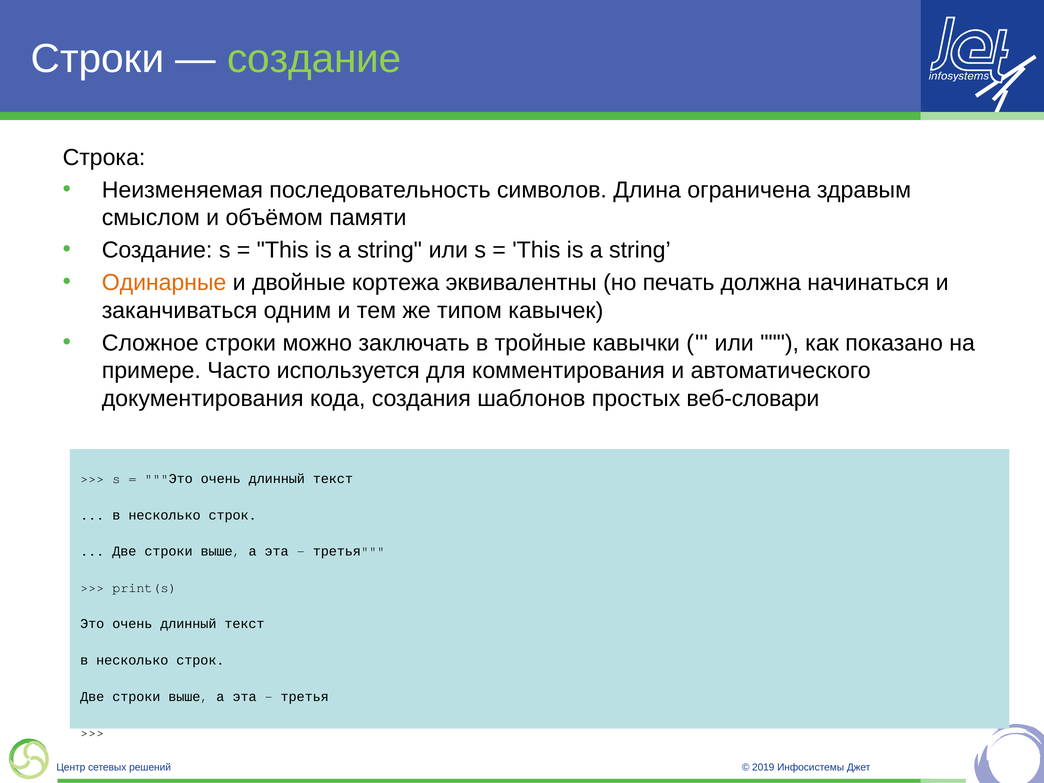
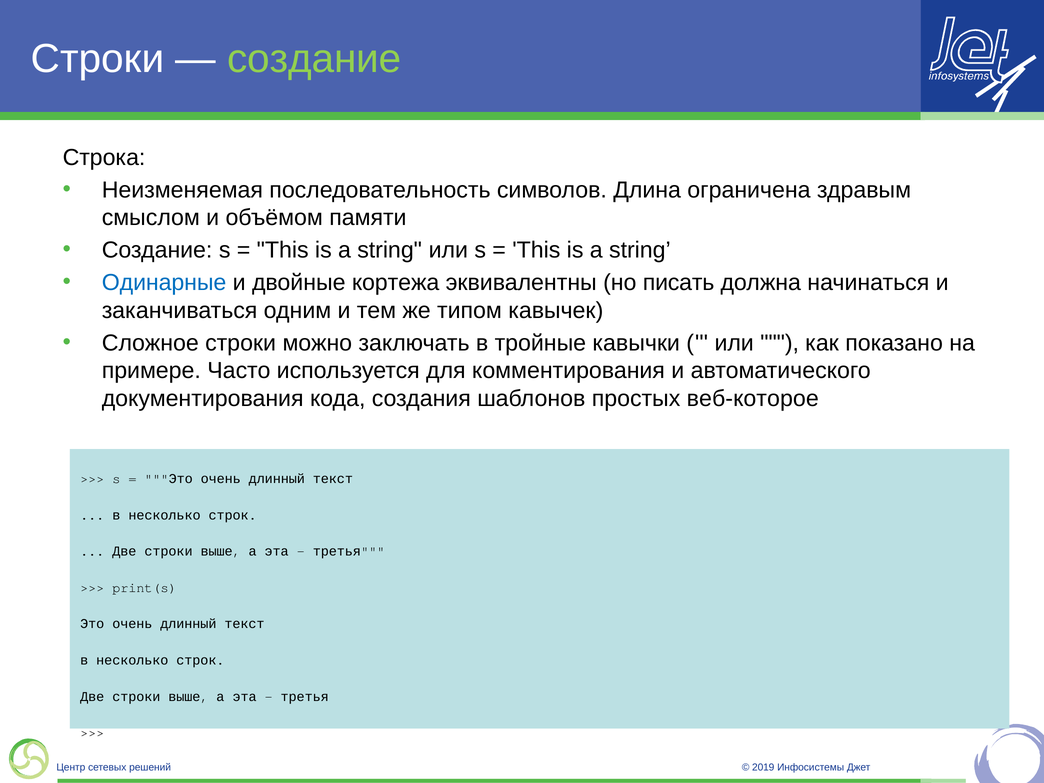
Одинарные colour: orange -> blue (164, 283)
печать: печать -> писать (679, 283)
веб-словари: веб-словари -> веб-которое (753, 399)
